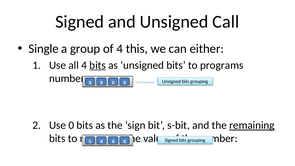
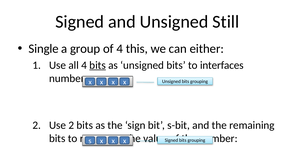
Call: Call -> Still (226, 22)
programs: programs -> interfaces (222, 65)
Use 0: 0 -> 2 (71, 125)
remaining underline: present -> none (252, 125)
